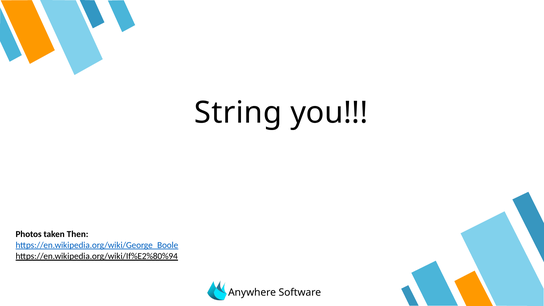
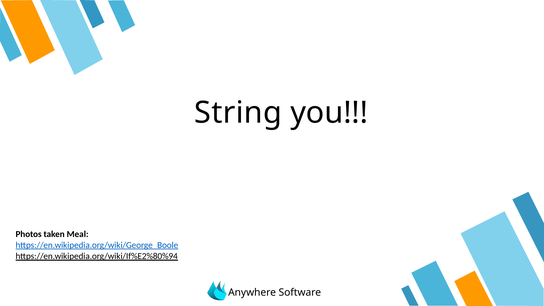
Then: Then -> Meal (78, 234)
